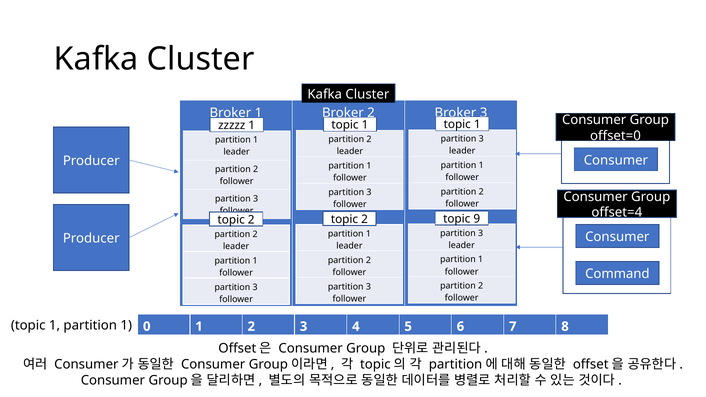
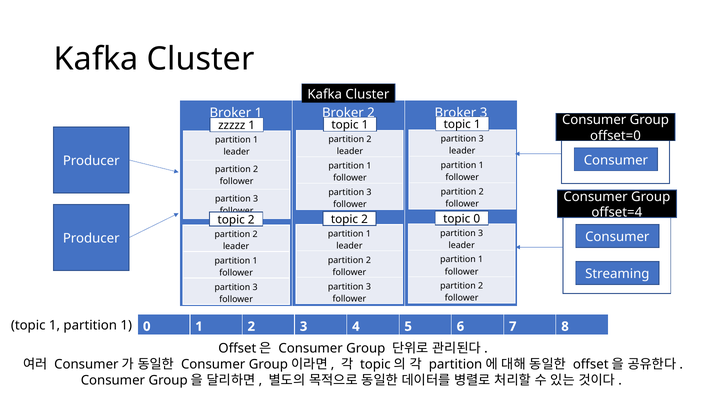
topic 9: 9 -> 0 (477, 219)
Command: Command -> Streaming (617, 274)
